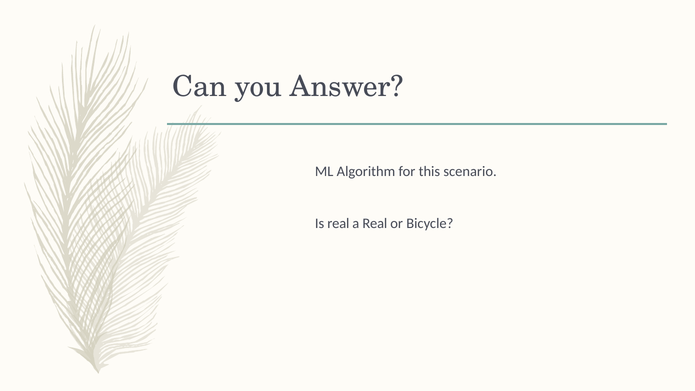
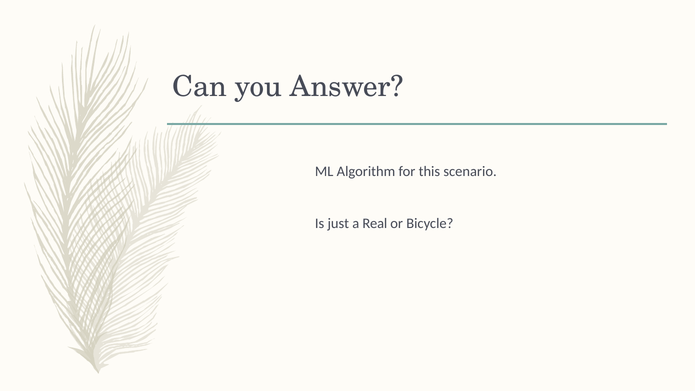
Is real: real -> just (338, 223)
